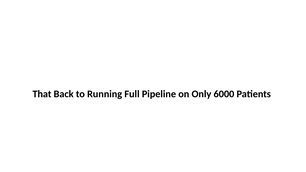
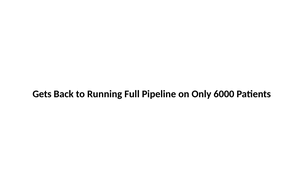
That: That -> Gets (42, 94)
